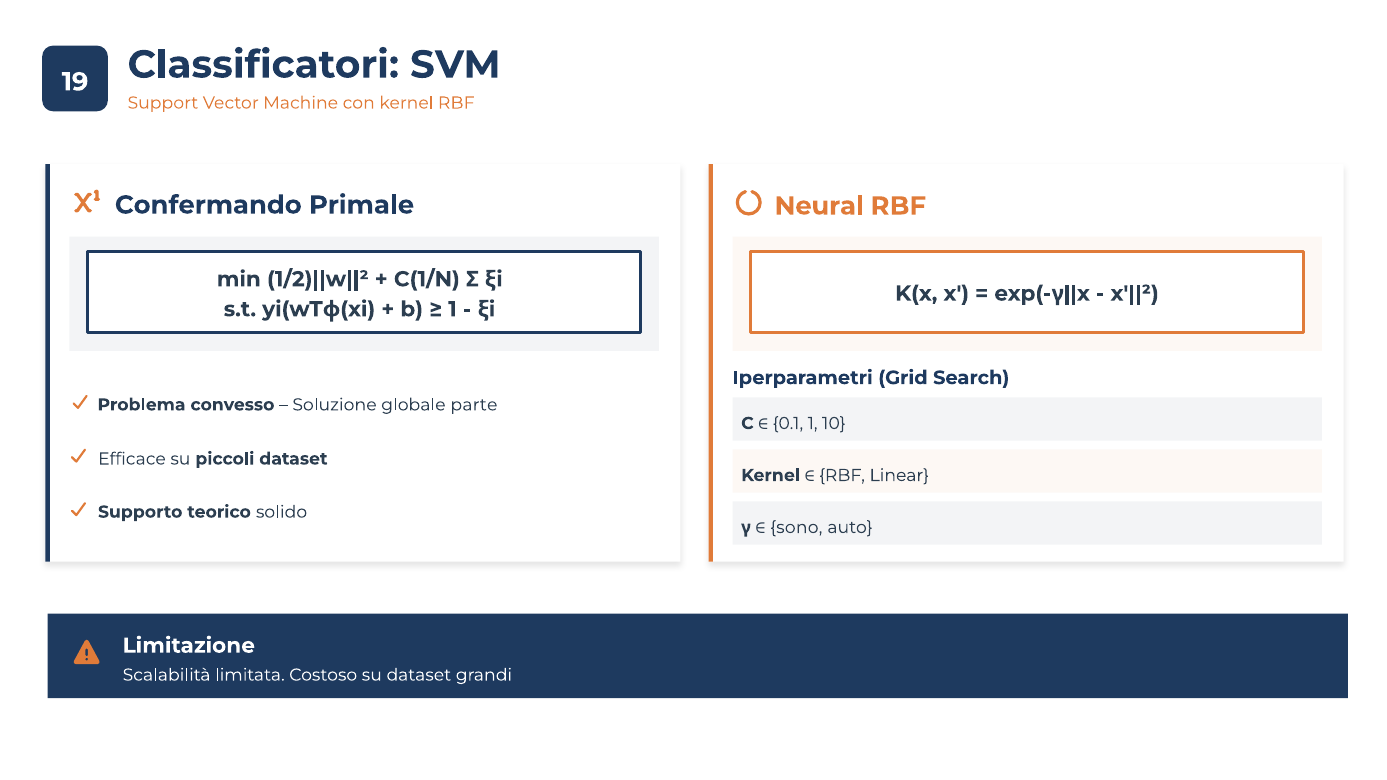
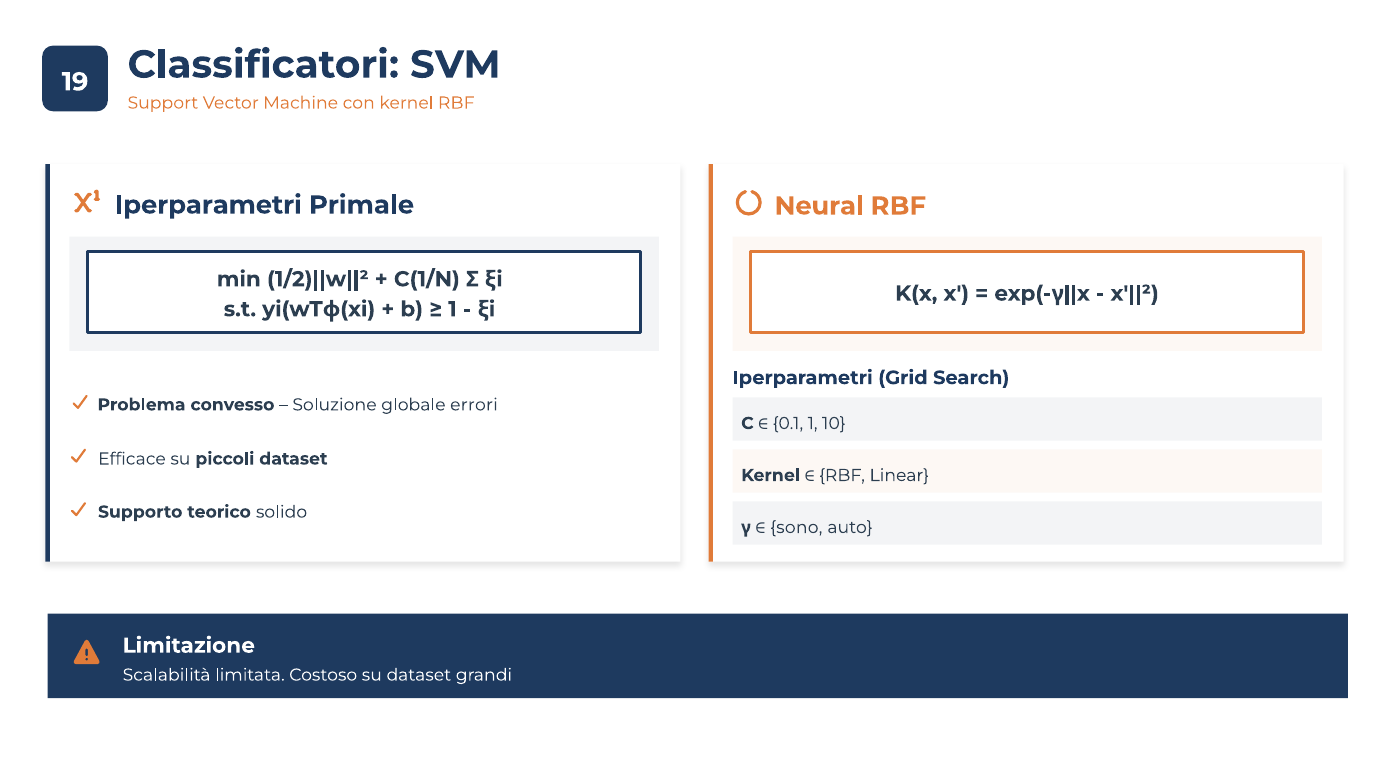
Confermando: Confermando -> Iperparametri (208, 205)
parte: parte -> errori (474, 405)
